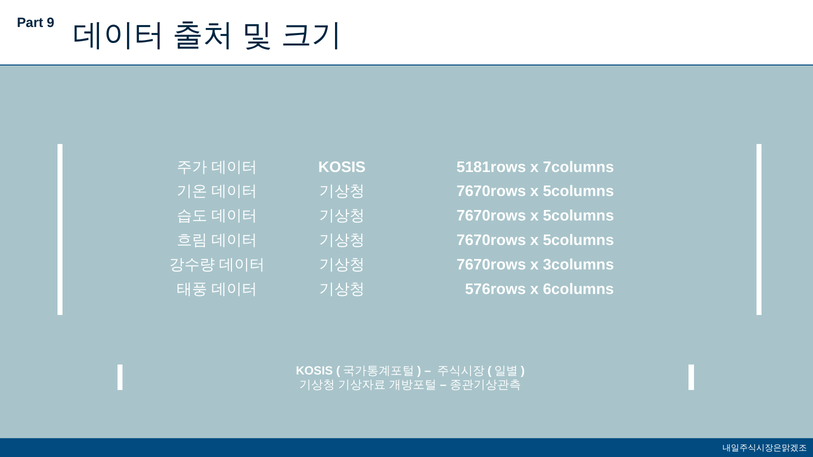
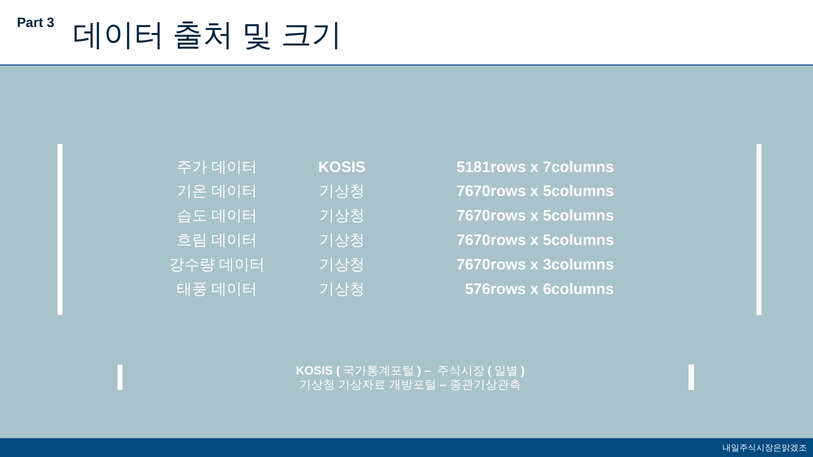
9: 9 -> 3 (51, 23)
